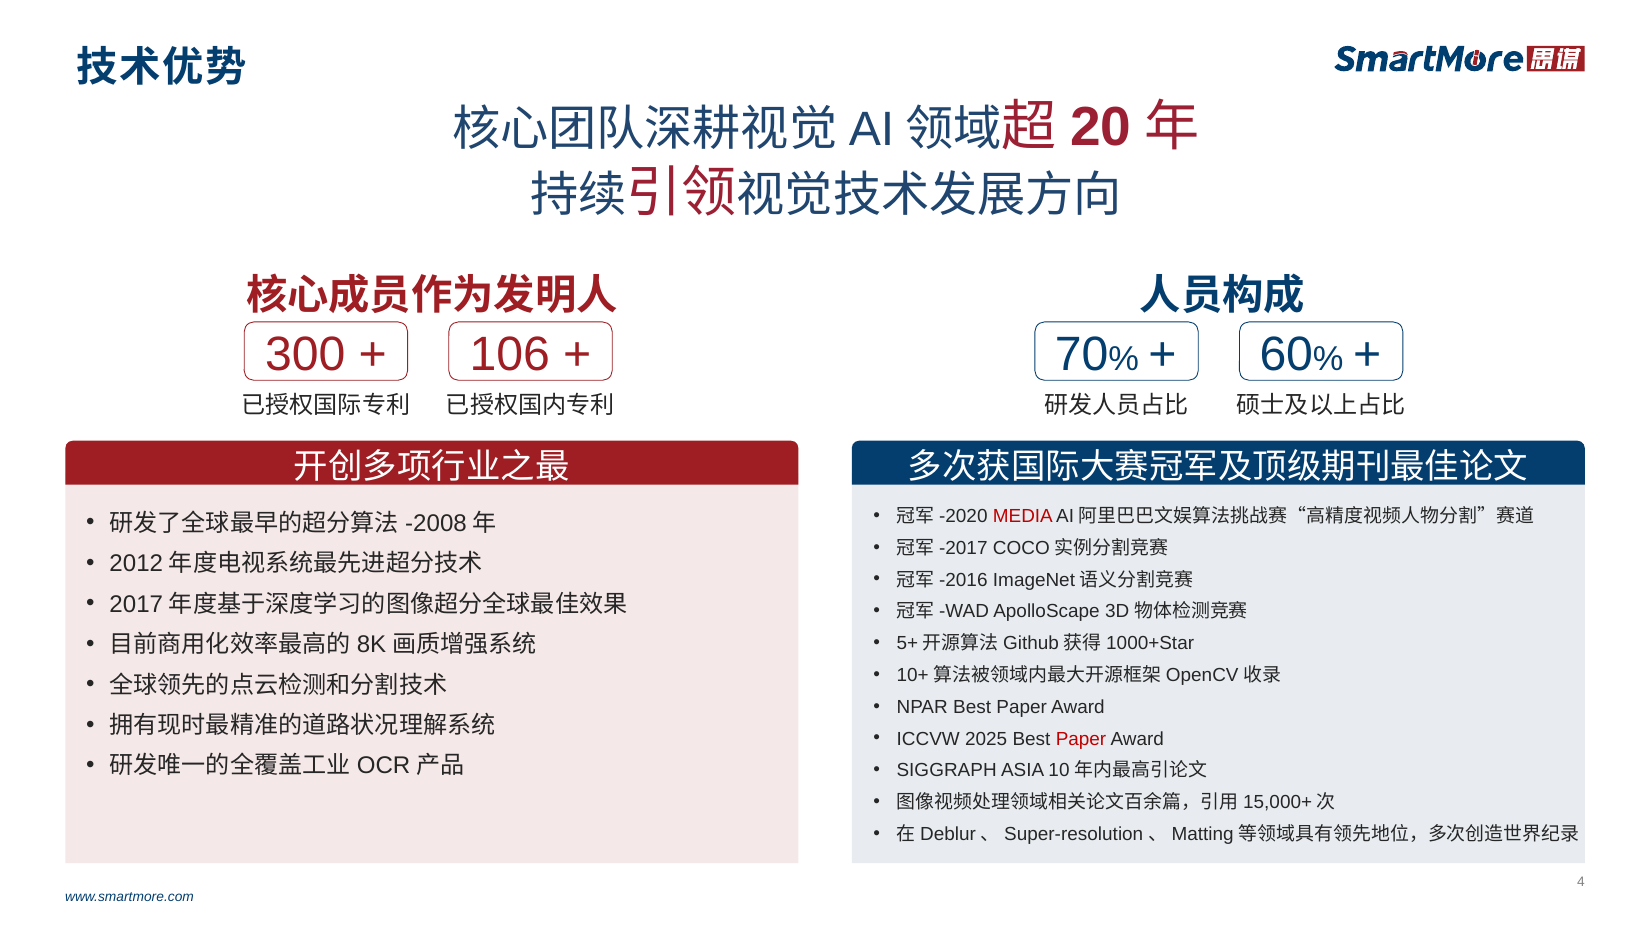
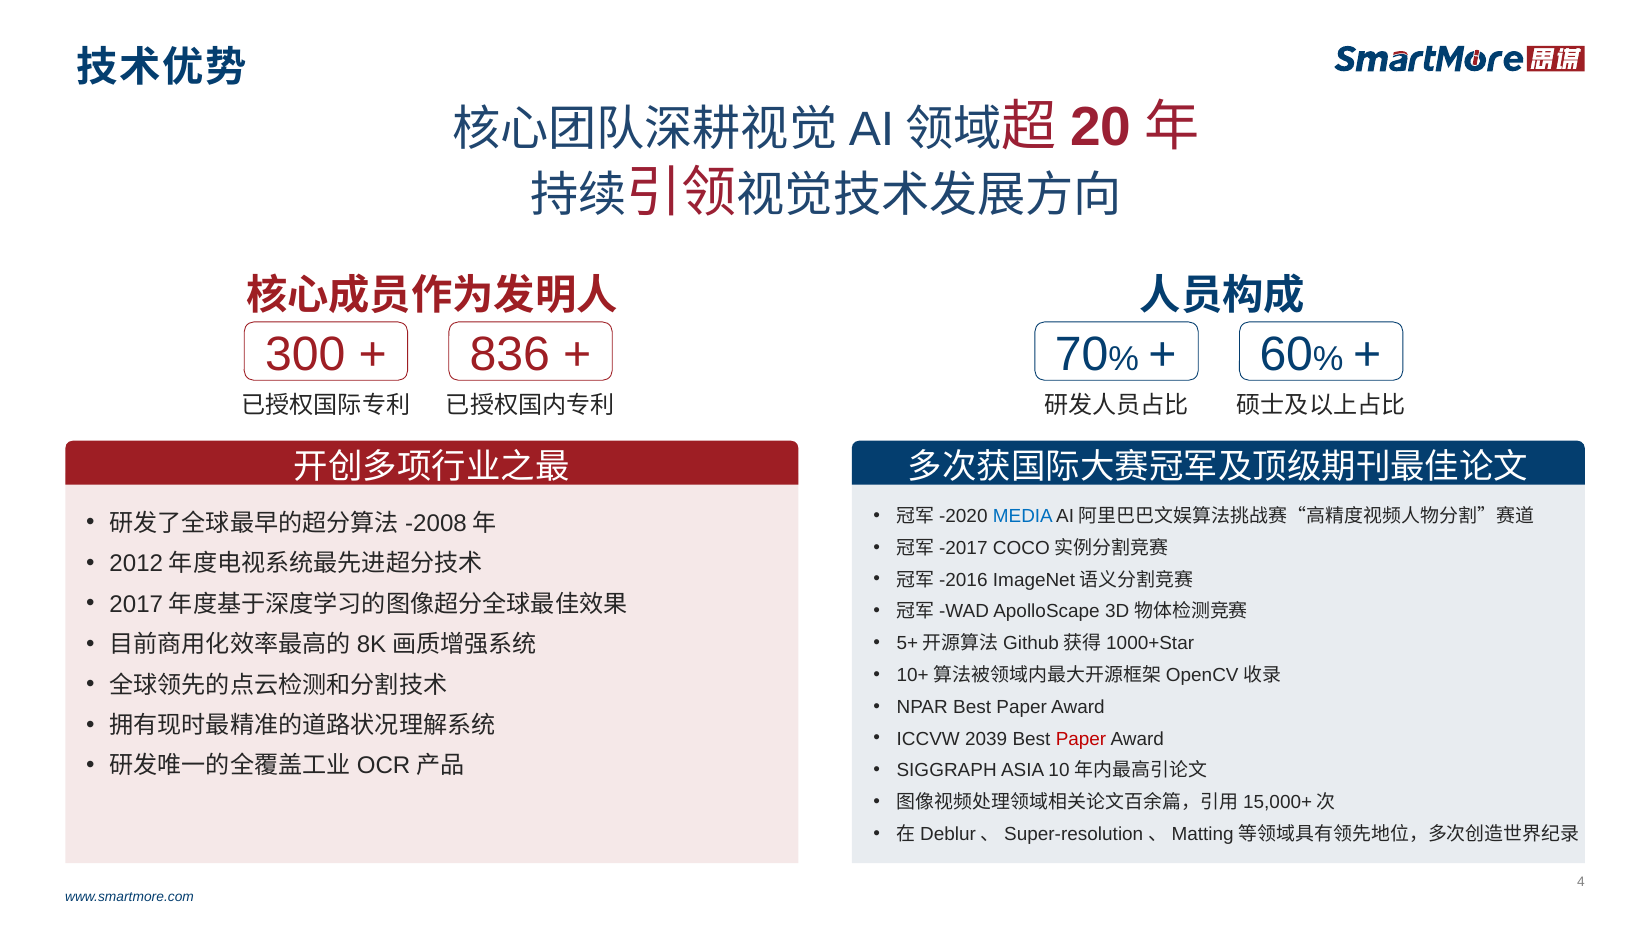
106: 106 -> 836 (510, 354)
MEDIA colour: red -> blue (1023, 516)
2025: 2025 -> 2039 (986, 739)
